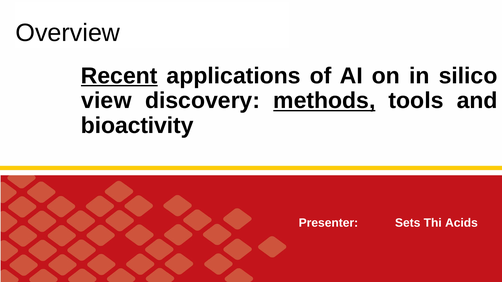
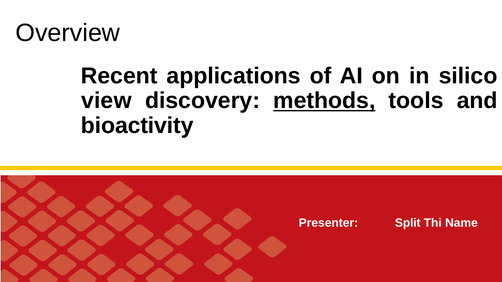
Recent underline: present -> none (119, 76)
Sets: Sets -> Split (408, 223)
Acids: Acids -> Name (461, 223)
